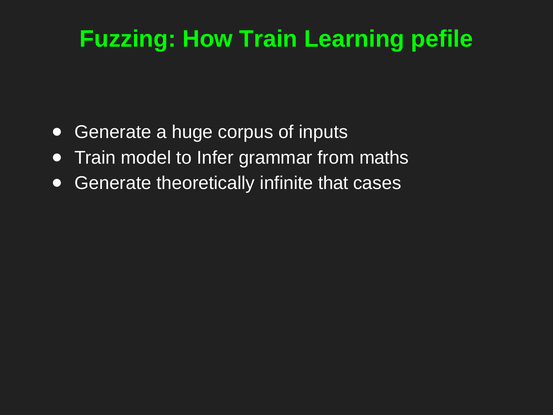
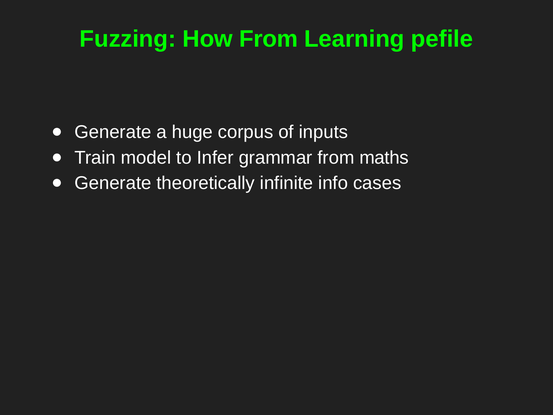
How Train: Train -> From (269, 39)
that: that -> info (333, 183)
